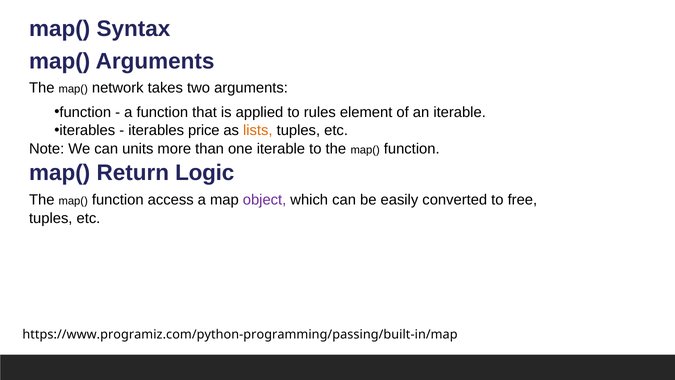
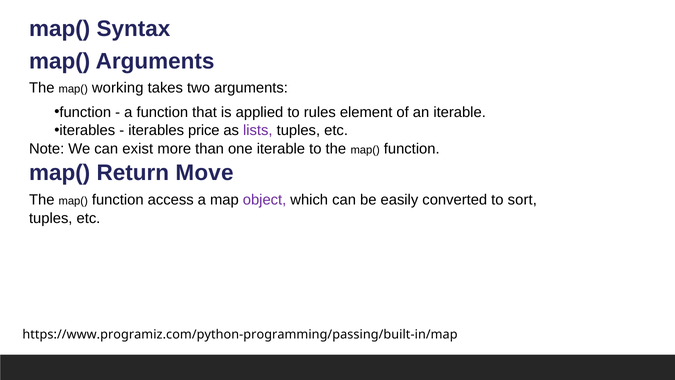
network: network -> working (118, 88)
lists colour: orange -> purple (258, 130)
units: units -> exist (138, 149)
Logic: Logic -> Move (205, 173)
free: free -> sort (522, 200)
